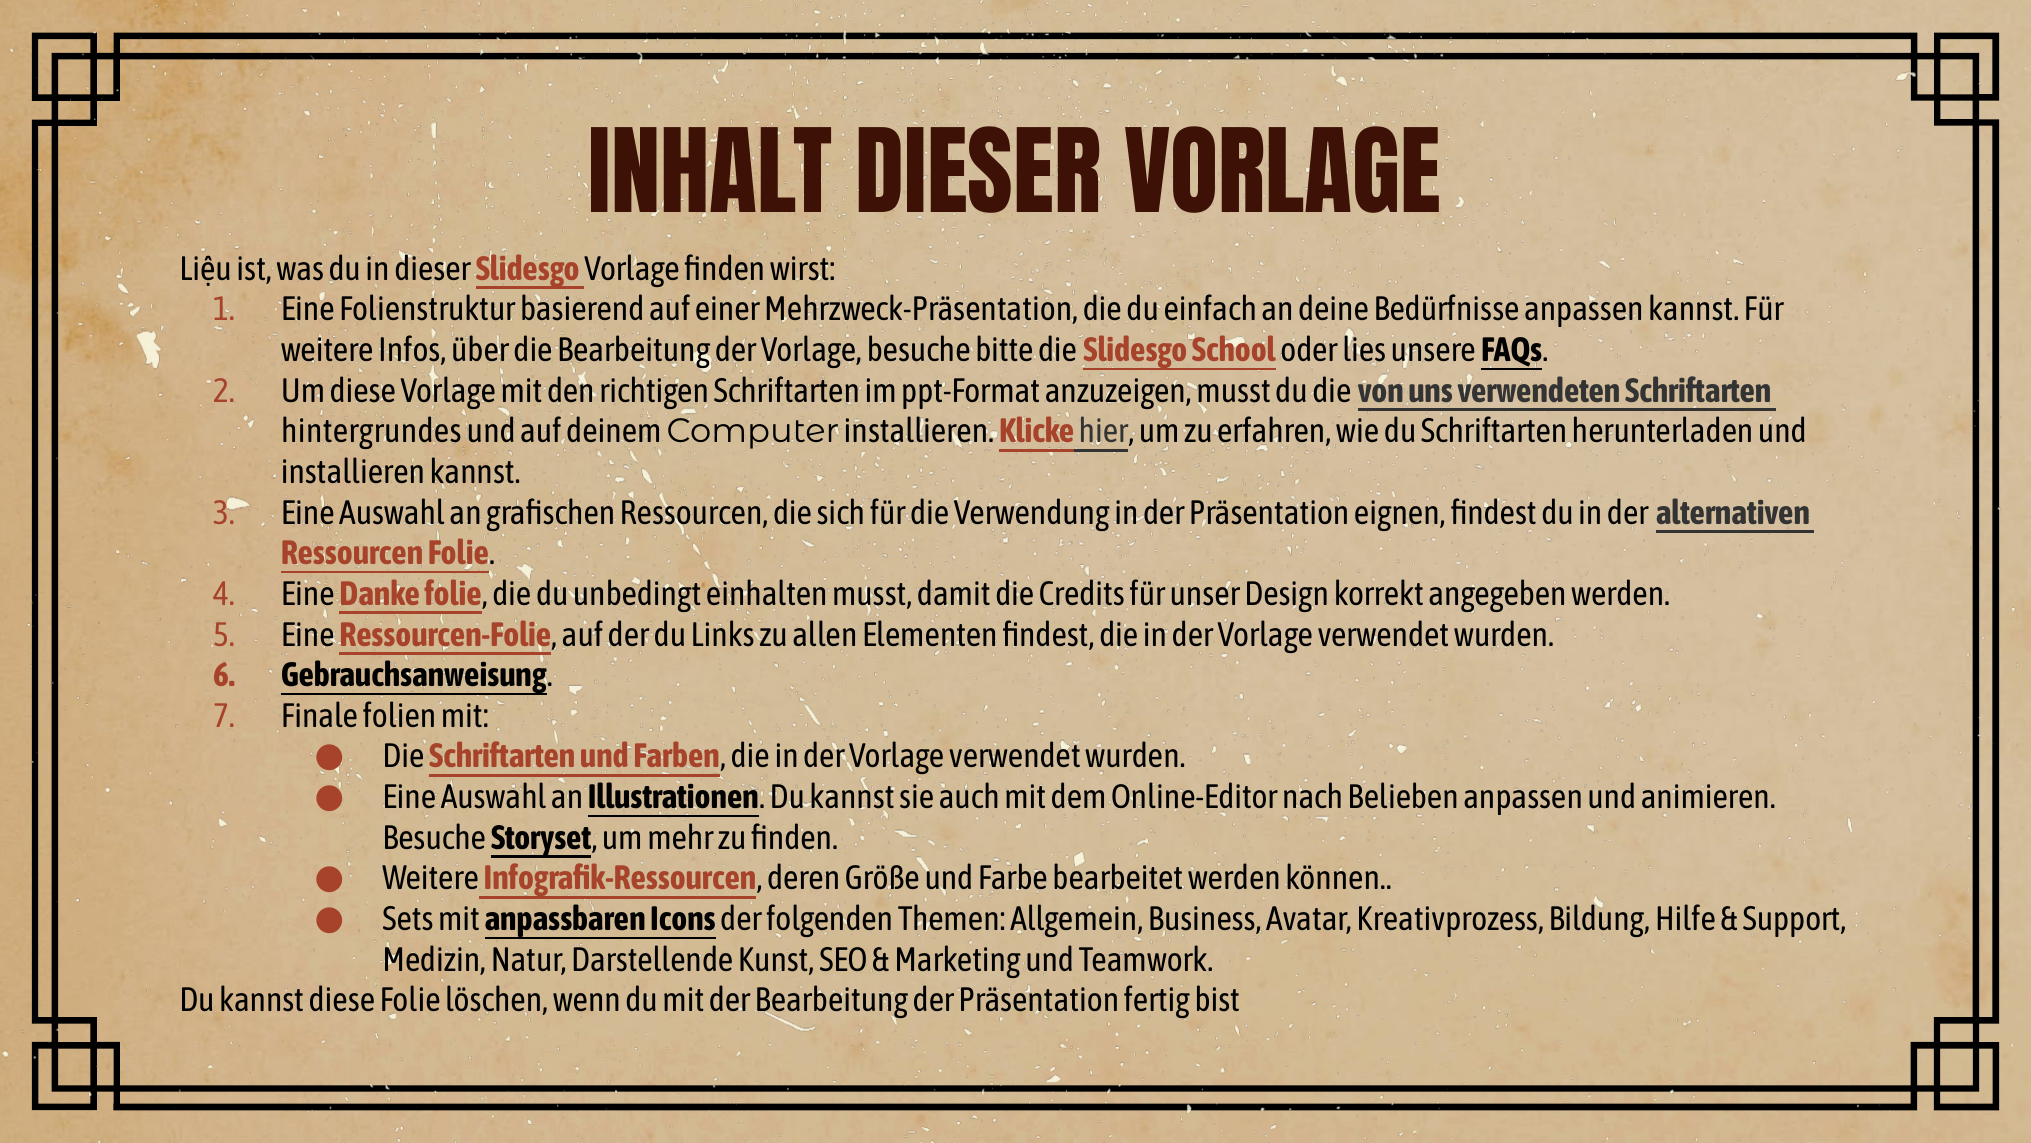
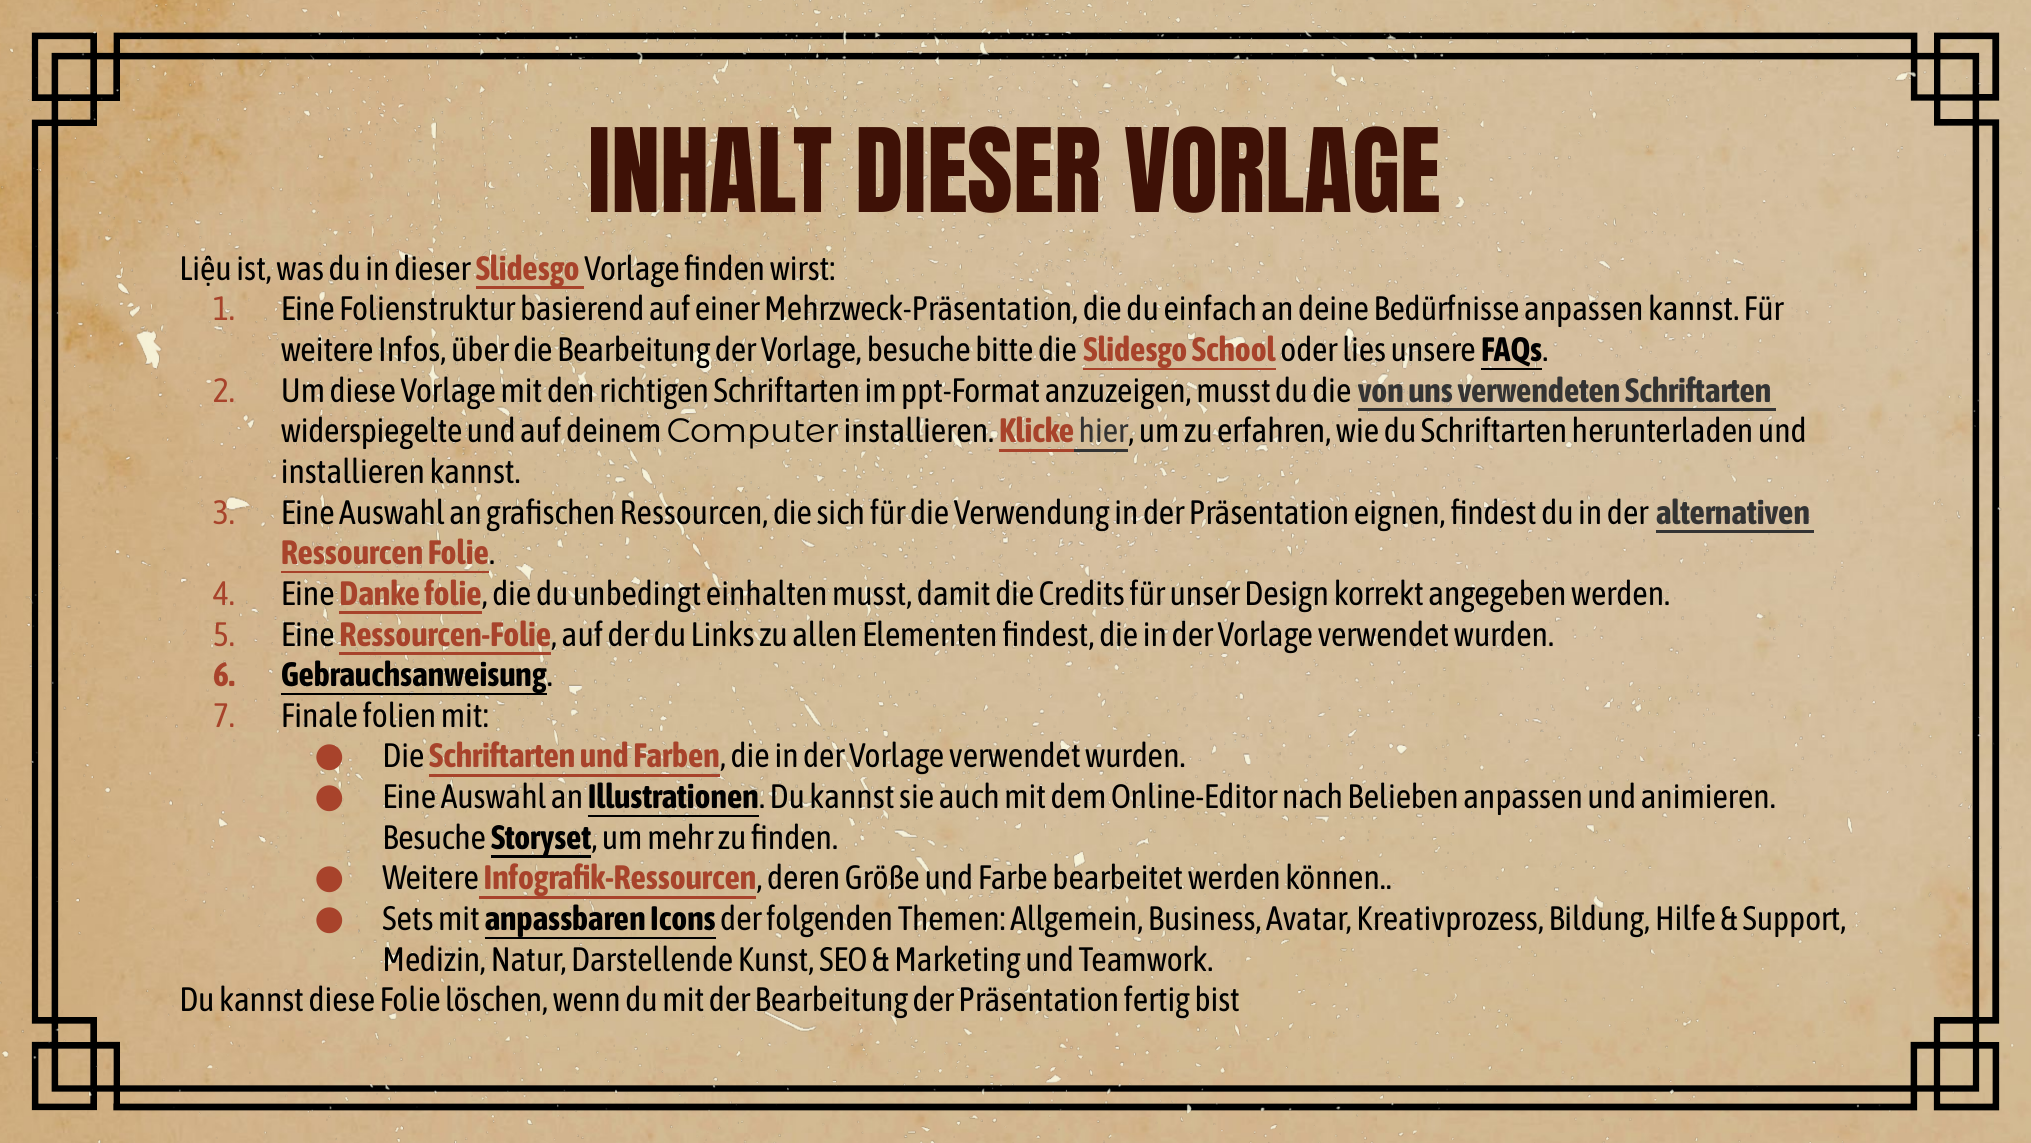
hintergrundes: hintergrundes -> widerspiegelte (372, 432)
